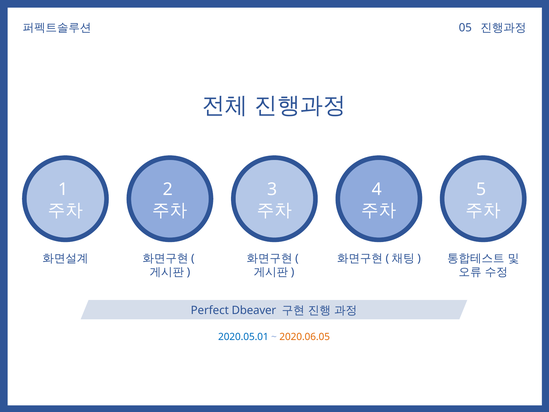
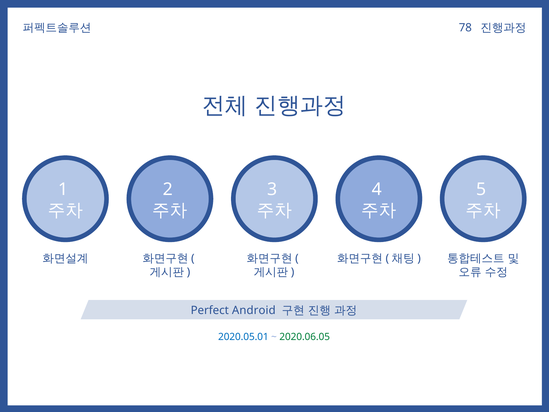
05: 05 -> 78 (465, 28)
Dbeaver: Dbeaver -> Android (254, 310)
2020.06.05 colour: orange -> green (305, 337)
